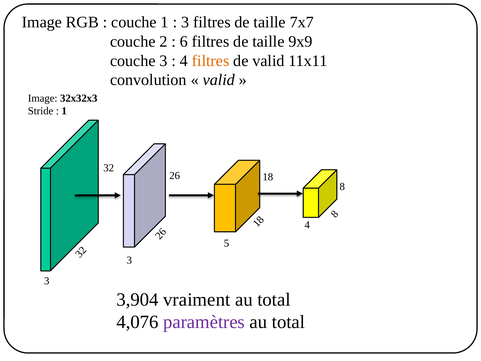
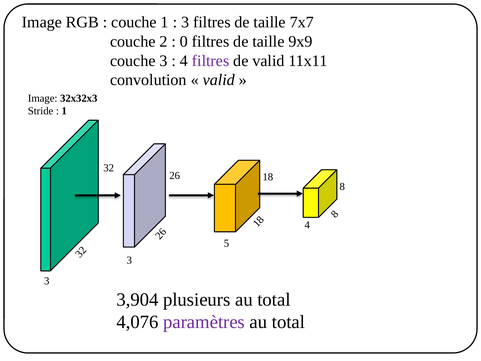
6: 6 -> 0 (184, 41)
filtres colour: orange -> purple (211, 61)
vraiment: vraiment -> plusieurs (197, 299)
